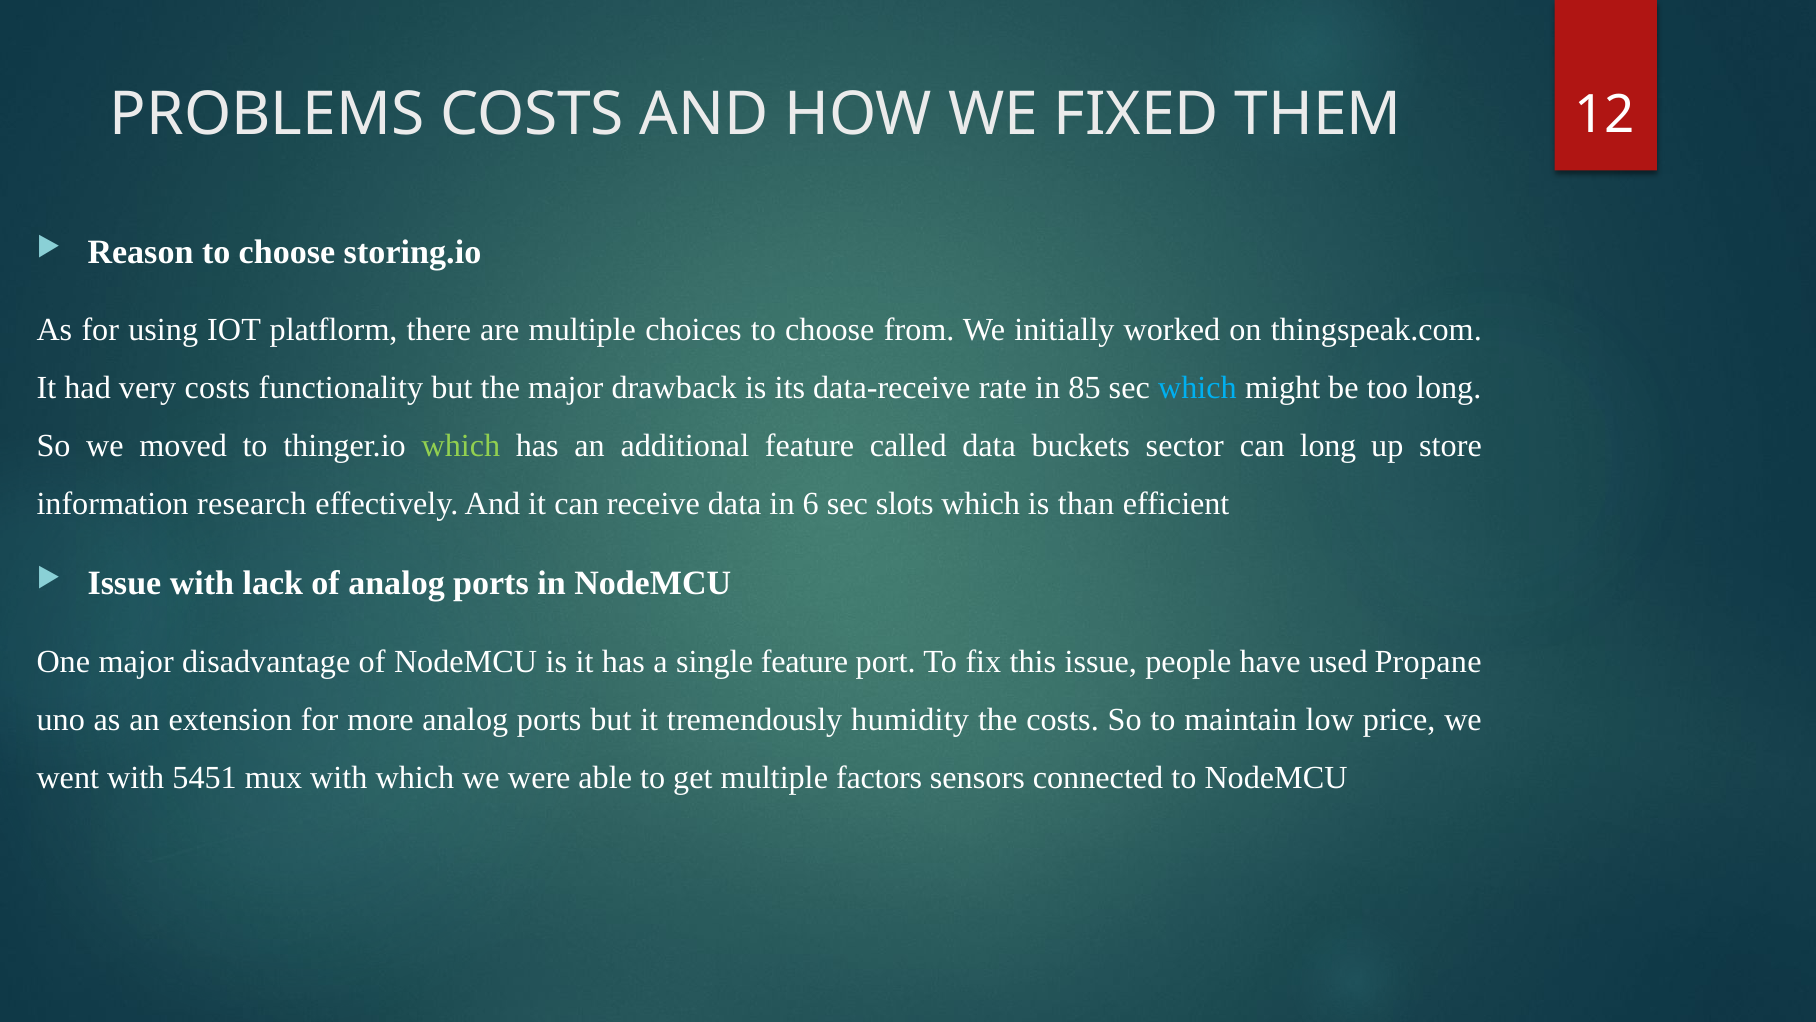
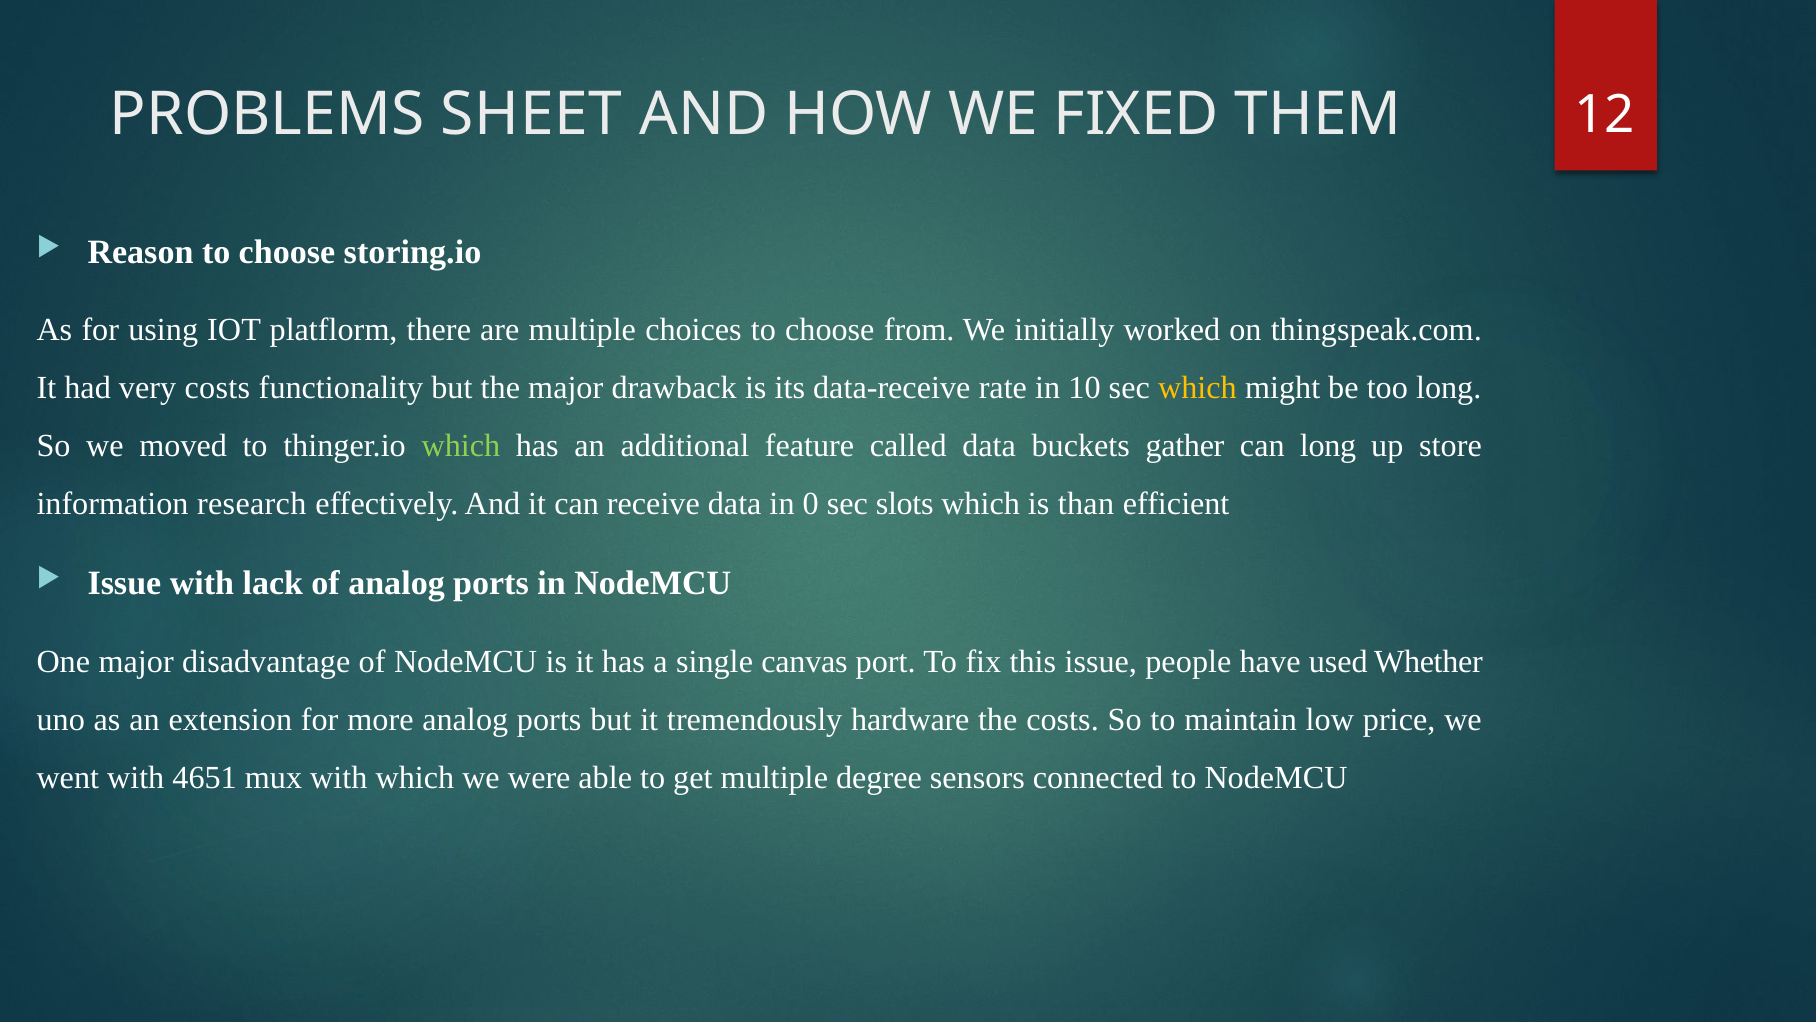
PROBLEMS COSTS: COSTS -> SHEET (532, 115)
85: 85 -> 10 (1085, 388)
which colour: light blue -> yellow (1197, 388)
sector: sector -> gather (1185, 446)
6: 6 -> 0 (811, 504)
single feature: feature -> canvas (805, 661)
Propane: Propane -> Whether (1428, 661)
humidity: humidity -> hardware (910, 719)
5451: 5451 -> 4651 (205, 777)
factors: factors -> degree (879, 777)
